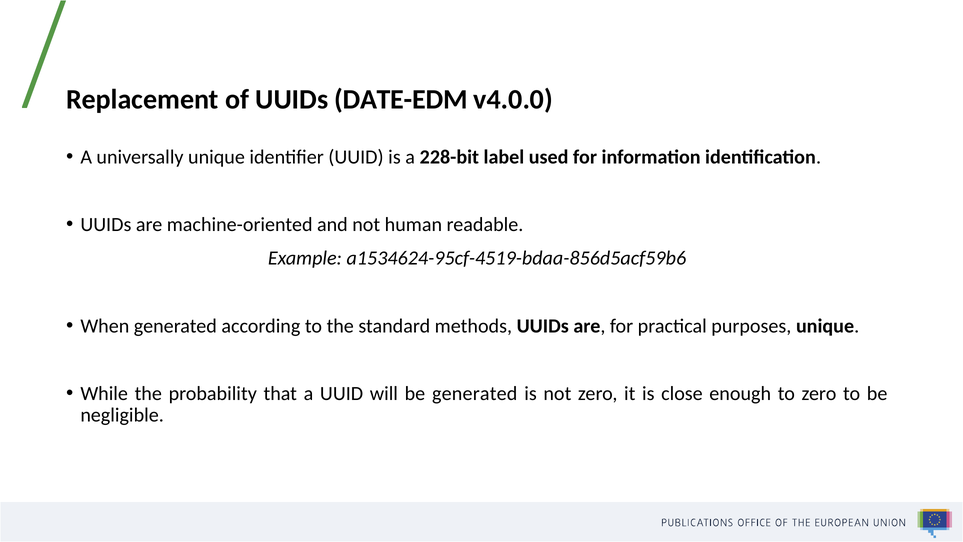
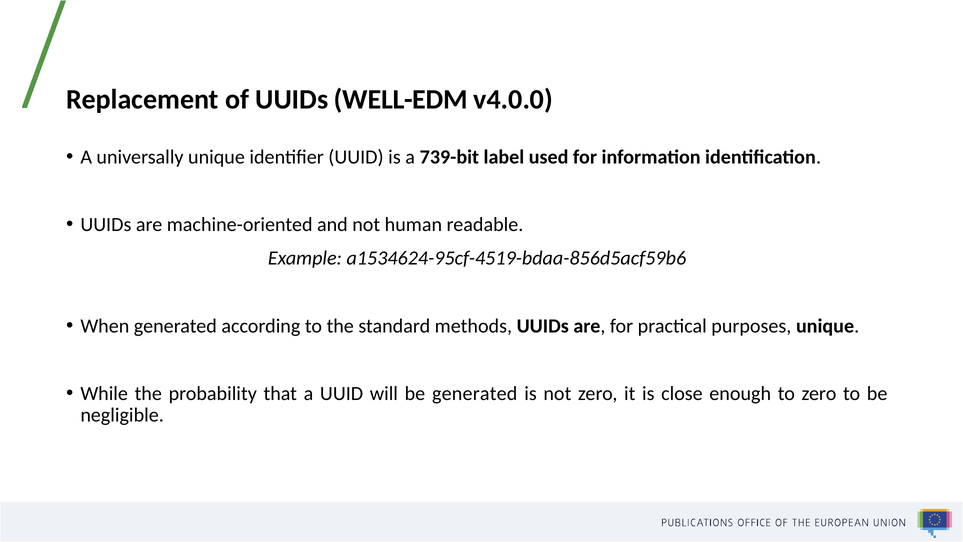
DATE-EDM: DATE-EDM -> WELL-EDM (401, 99)
228-bit: 228-bit -> 739-bit (449, 157)
